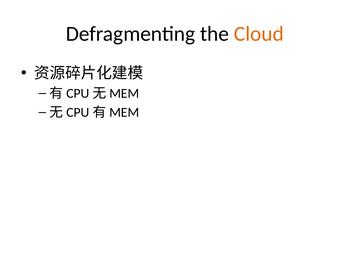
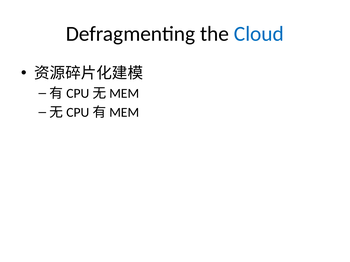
Cloud colour: orange -> blue (259, 34)
